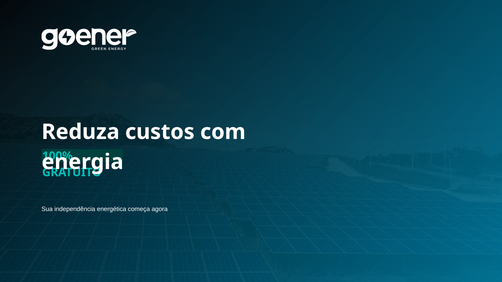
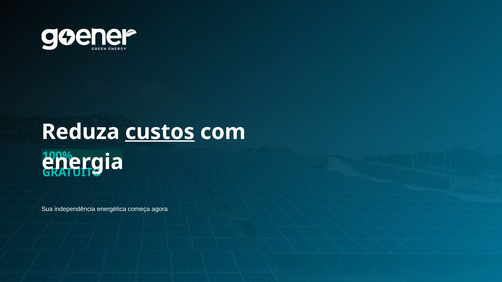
custos underline: none -> present (160, 132)
